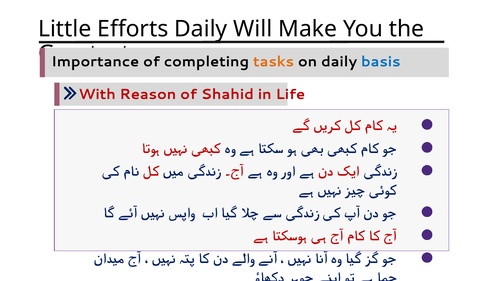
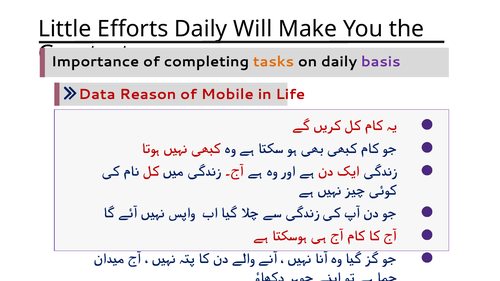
basis colour: blue -> purple (381, 62)
With: With -> Data (97, 94)
Shahid: Shahid -> Mobile (227, 94)
